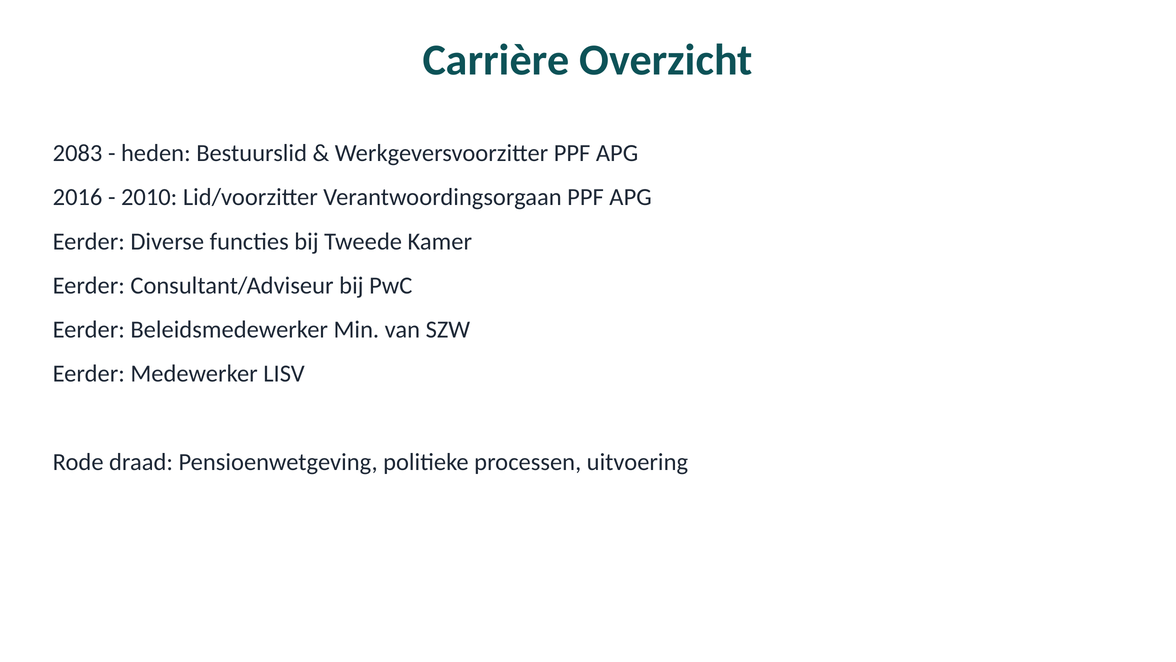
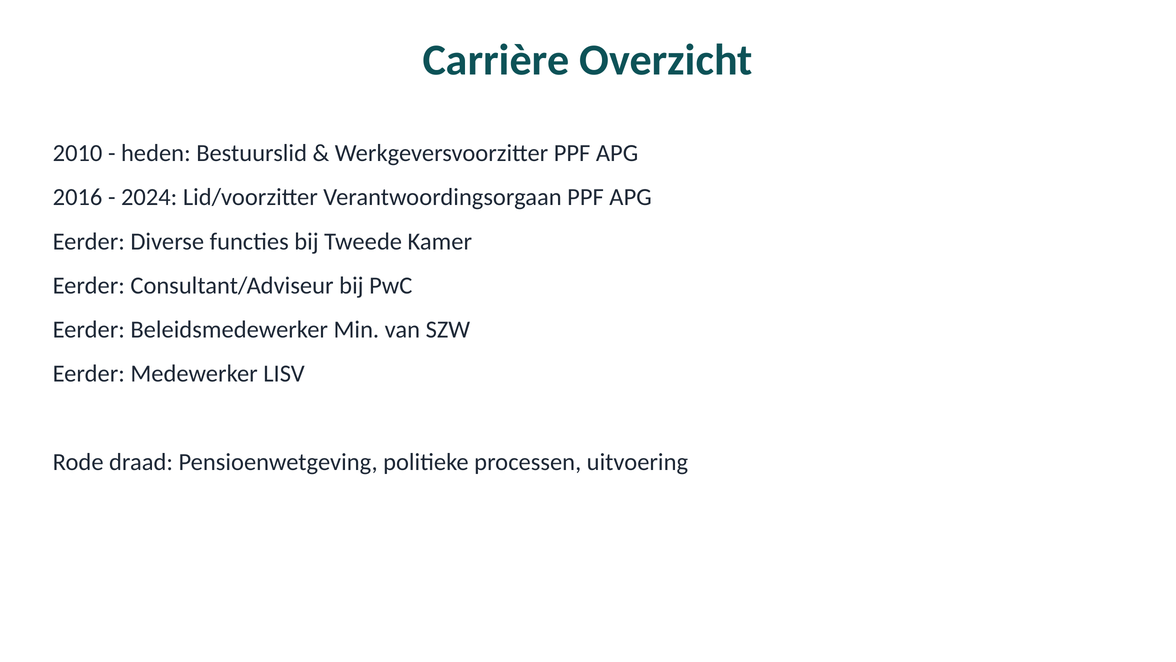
2083: 2083 -> 2010 (78, 153)
2010: 2010 -> 2024 (149, 197)
